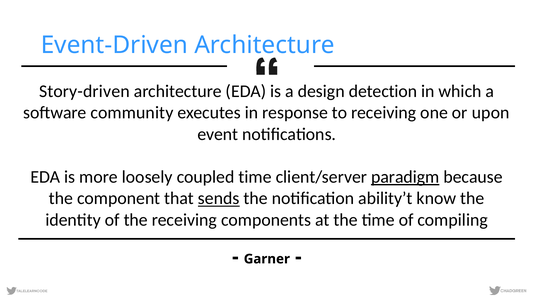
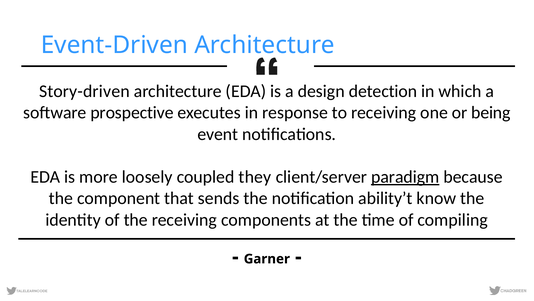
community: community -> prospective (132, 113)
upon: upon -> being (491, 113)
coupled time: time -> they (255, 177)
sends underline: present -> none (219, 198)
